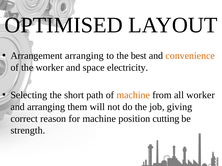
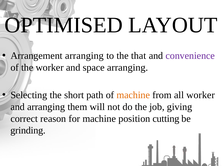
best: best -> that (139, 56)
convenience colour: orange -> purple (190, 56)
space electricity: electricity -> arranging (128, 68)
strength: strength -> grinding (28, 131)
